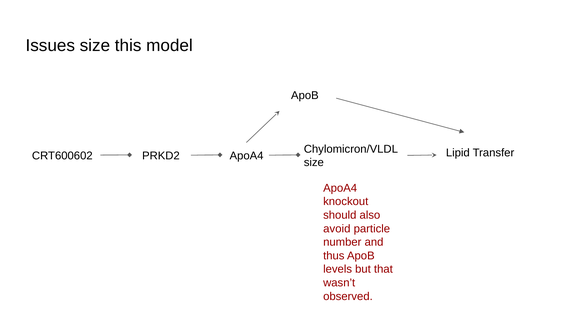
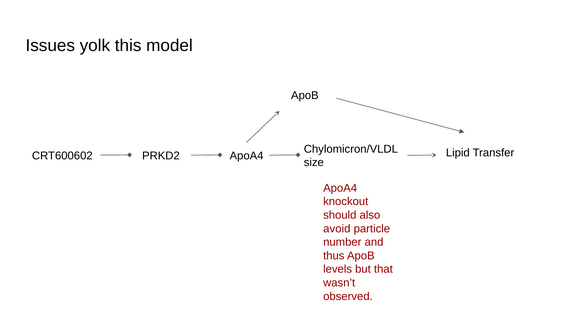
Issues size: size -> yolk (95, 45)
